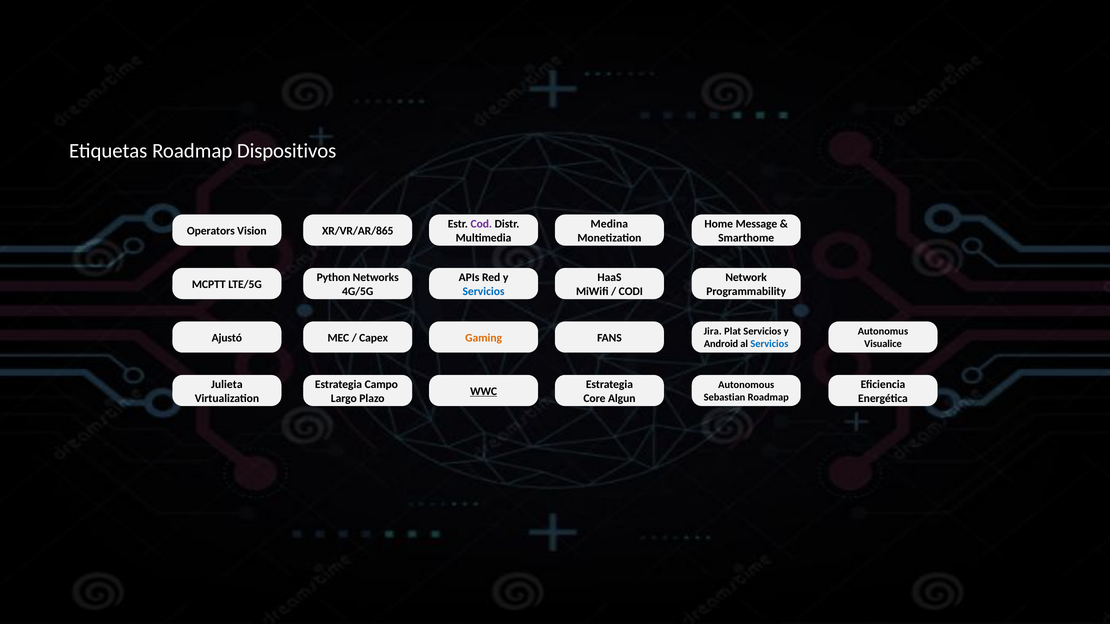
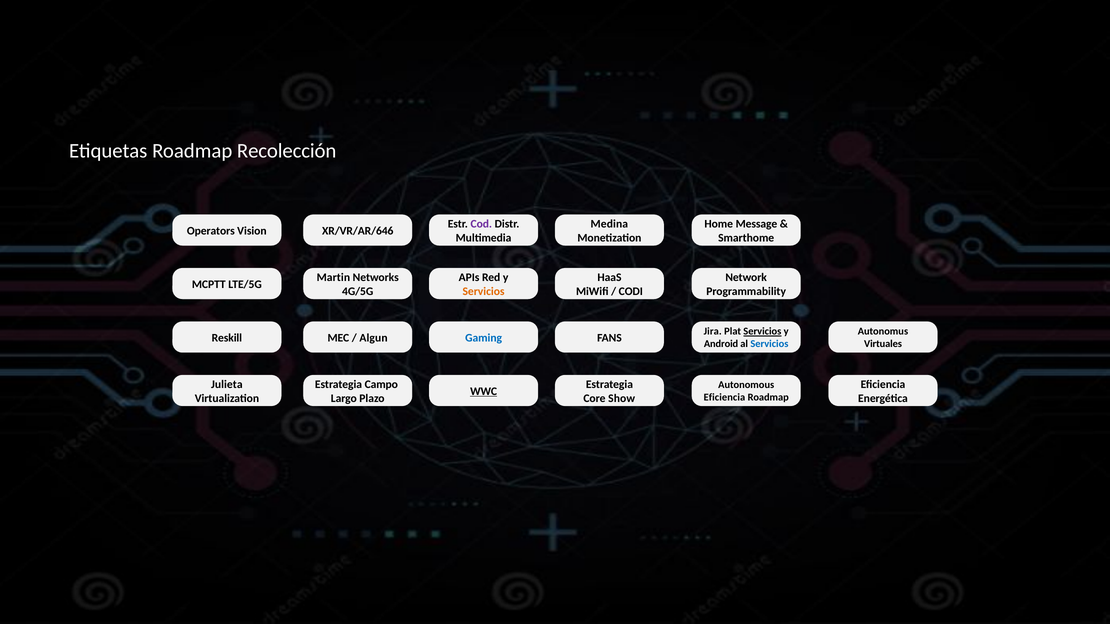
Dispositivos: Dispositivos -> Recolección (287, 151)
XR/VR/AR/865: XR/VR/AR/865 -> XR/VR/AR/646 (358, 231)
Python: Python -> Martin (333, 278)
Servicios colour: blue -> orange (484, 291)
Servicios underline: none -> present (762, 332)
Ajustó: Ajustó -> Reskill (227, 338)
Capex: Capex -> Algun (374, 338)
Gaming colour: orange -> blue (484, 338)
Visualice: Visualice -> Virtuales (883, 344)
Sebastian: Sebastian -> Eficiencia (724, 398)
Algun: Algun -> Show (622, 398)
